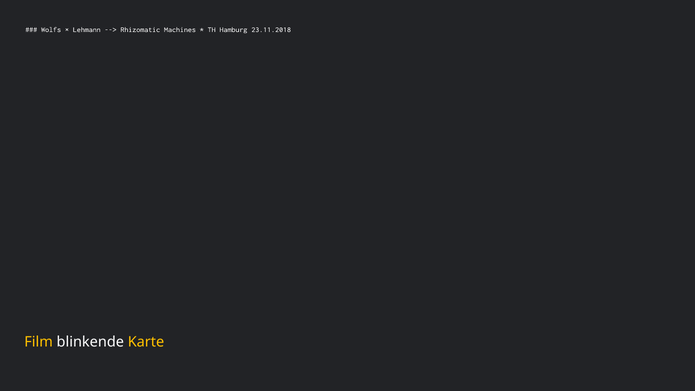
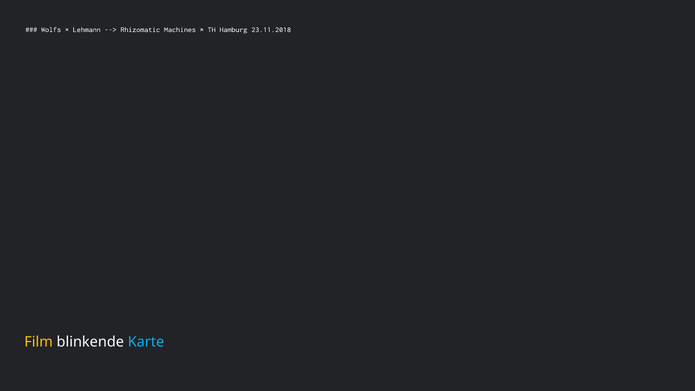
Karte colour: yellow -> light blue (146, 342)
